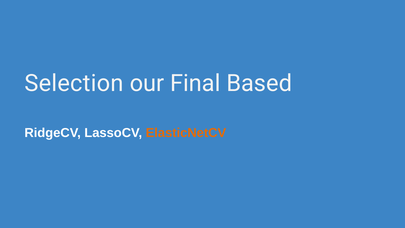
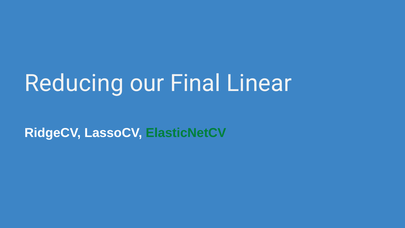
Selection: Selection -> Reducing (74, 83)
Based: Based -> Linear (259, 83)
ElasticNetCV colour: orange -> green (186, 133)
